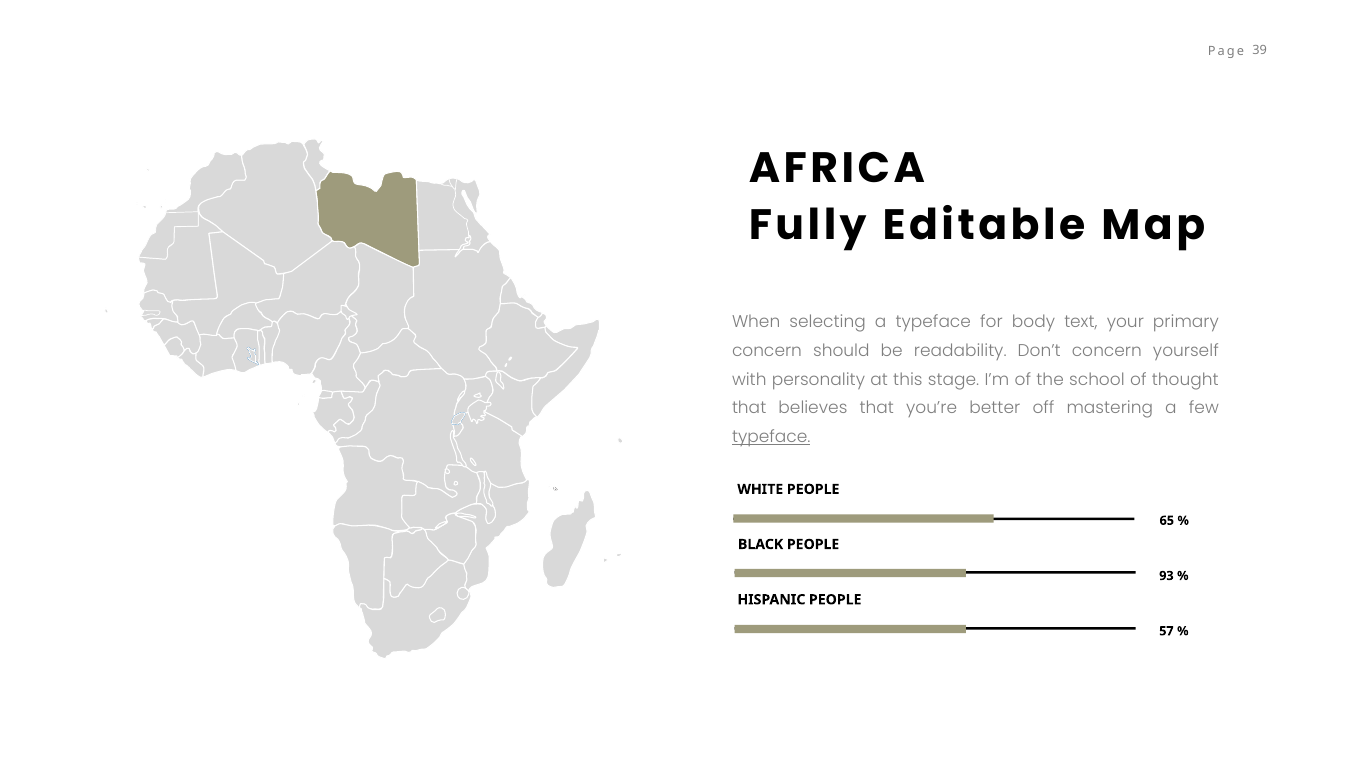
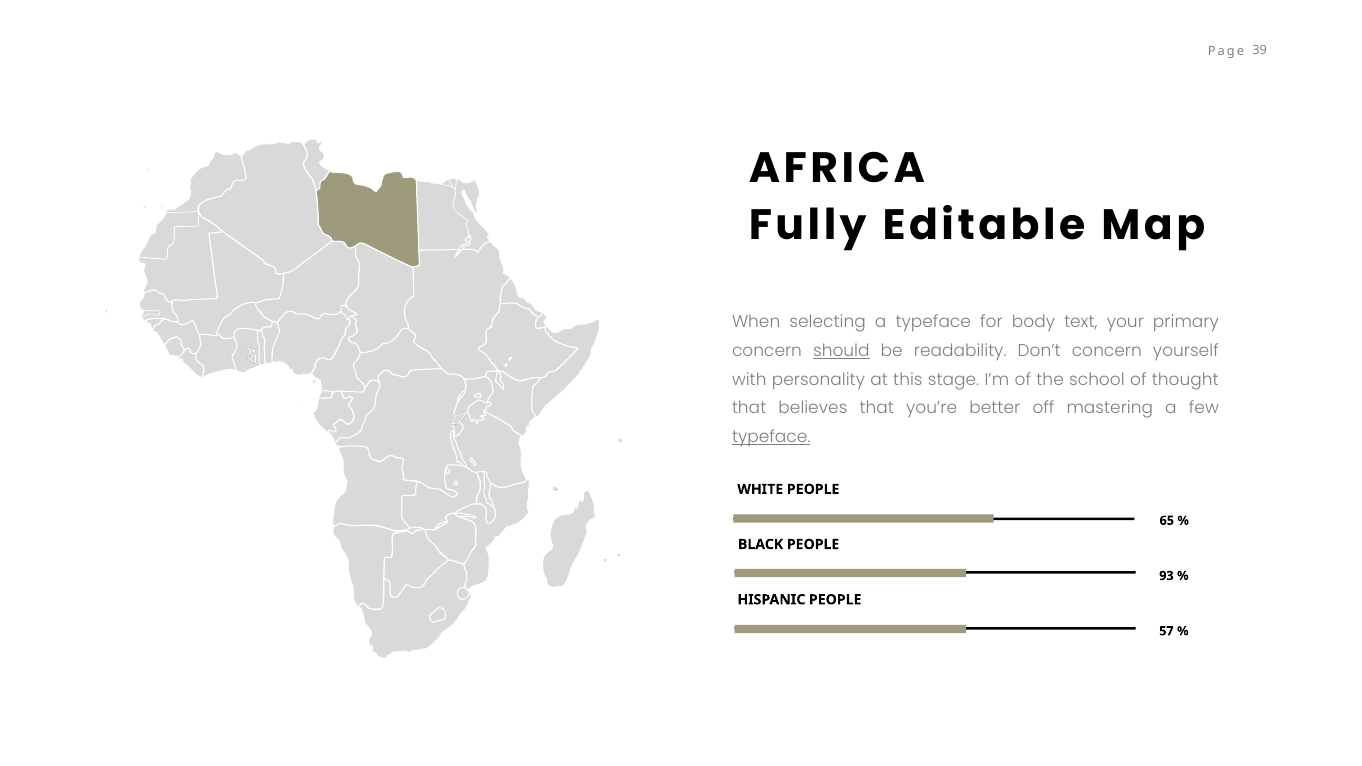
should underline: none -> present (841, 351)
